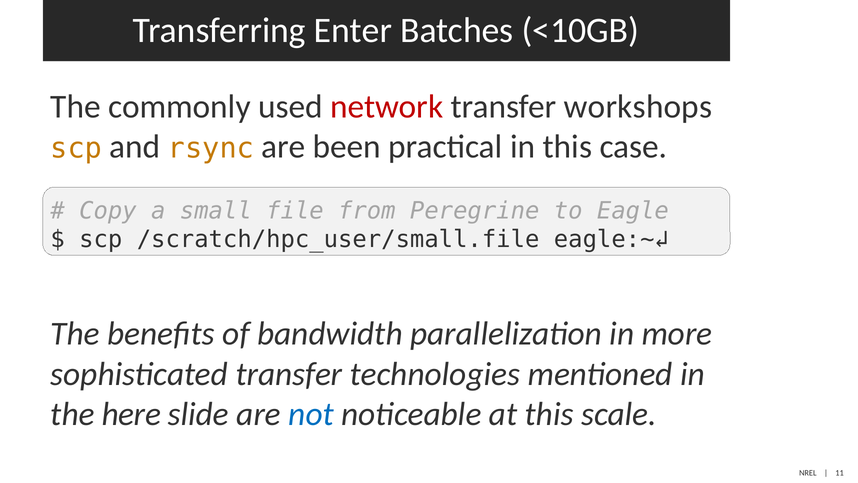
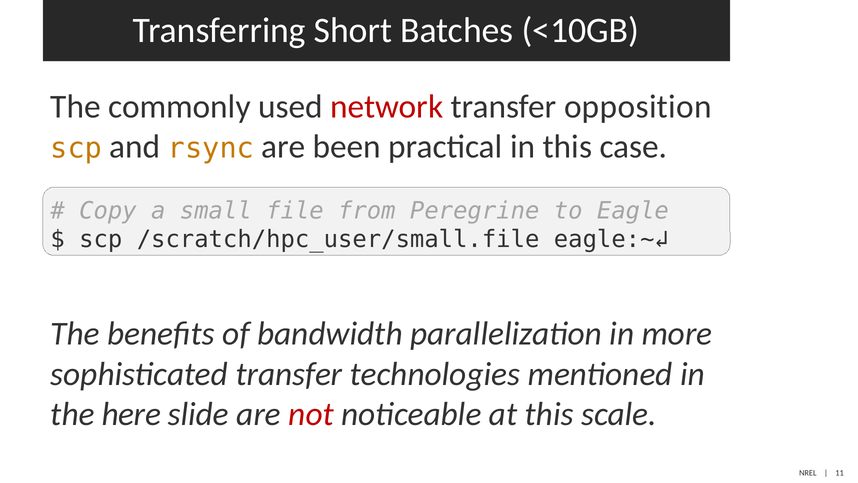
Enter: Enter -> Short (353, 30)
workshops: workshops -> opposition (638, 107)
not colour: blue -> red (311, 414)
